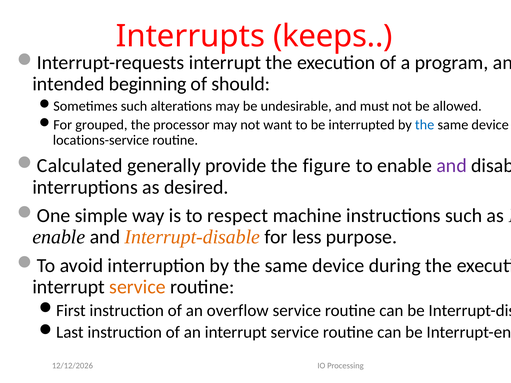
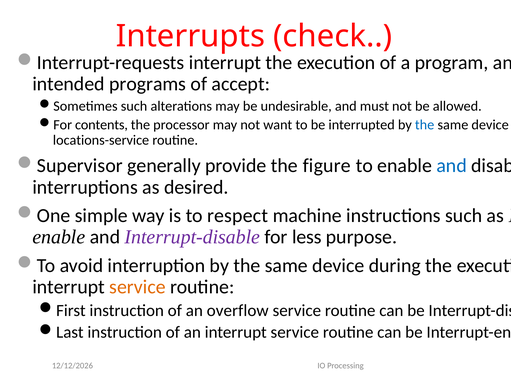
keeps: keeps -> check (333, 36)
beginning: beginning -> programs (148, 84)
should: should -> accept (241, 84)
grouped: grouped -> contents (101, 125)
Calculated: Calculated -> Supervisor (80, 166)
and colour: purple -> blue (452, 166)
Interrupt-disable colour: orange -> purple (192, 237)
